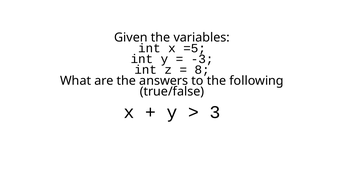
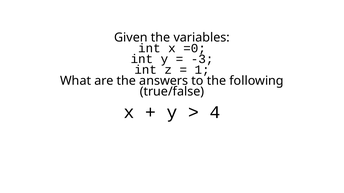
=5: =5 -> =0 (195, 48)
8: 8 -> 1 (202, 70)
3: 3 -> 4 (215, 113)
